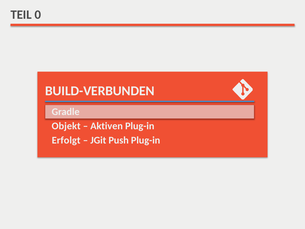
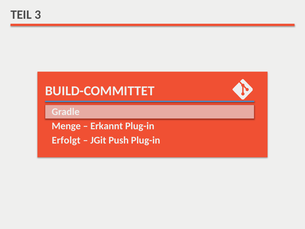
0: 0 -> 3 (38, 15)
BUILD-VERBUNDEN: BUILD-VERBUNDEN -> BUILD-COMMITTET (100, 91)
Objekt: Objekt -> Menge (66, 126)
Aktiven: Aktiven -> Erkannt (107, 126)
